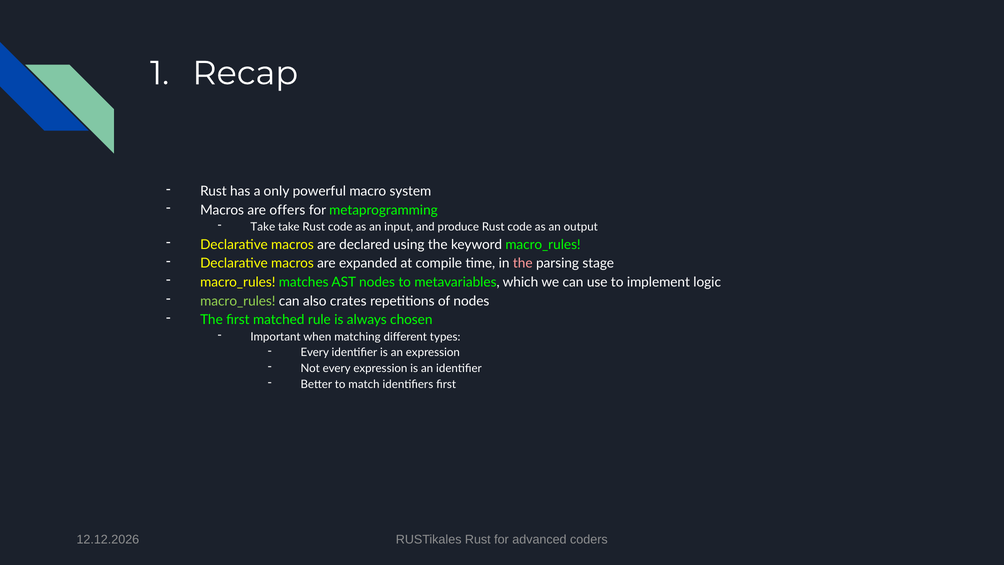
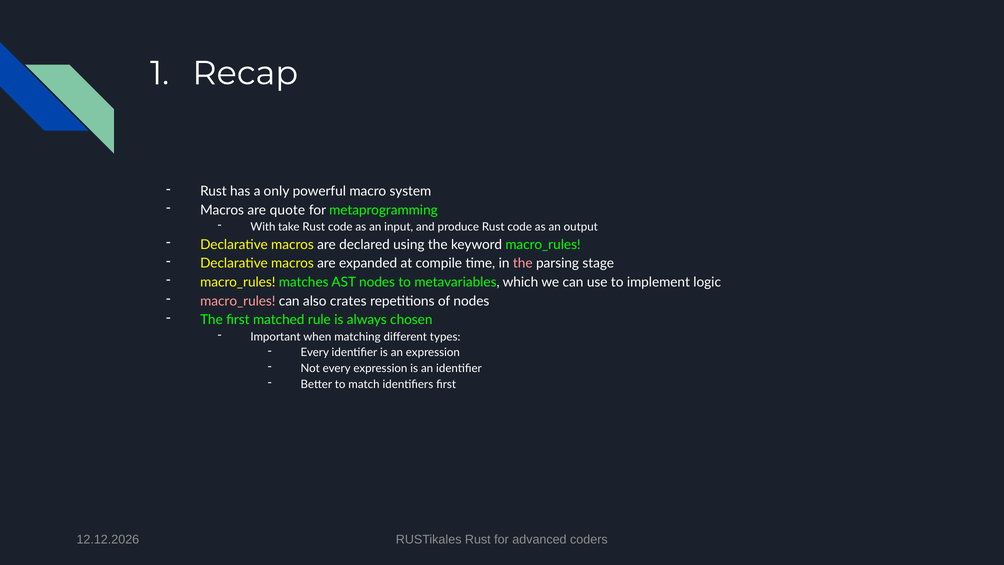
offers: offers -> quote (287, 210)
Take: Take -> With (263, 227)
macro_rules colour: light green -> pink (238, 301)
